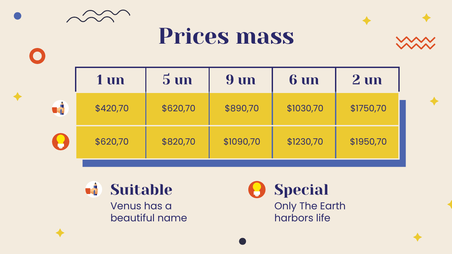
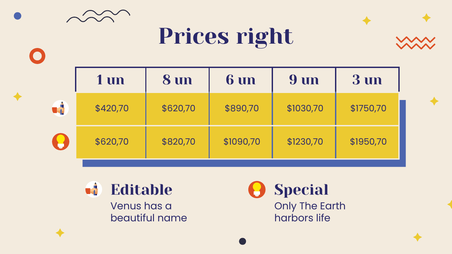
mass: mass -> right (265, 36)
5: 5 -> 8 (167, 80)
9: 9 -> 6 (230, 80)
6: 6 -> 9 (293, 80)
2: 2 -> 3 (356, 80)
Suitable: Suitable -> Editable (141, 190)
